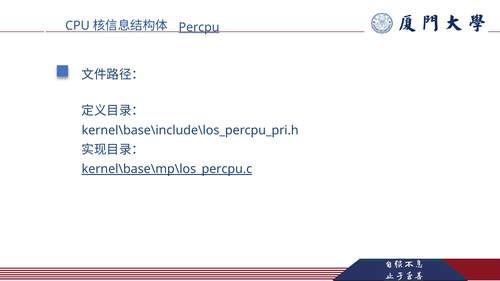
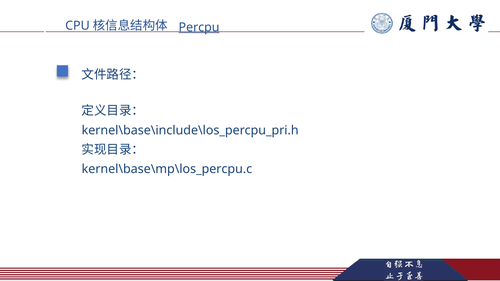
kernel\base\mp\los_percpu.c underline: present -> none (167, 169)
